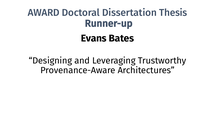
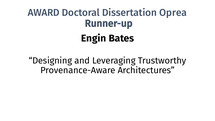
Thesis: Thesis -> Oprea (173, 13)
Evans: Evans -> Engin (94, 38)
